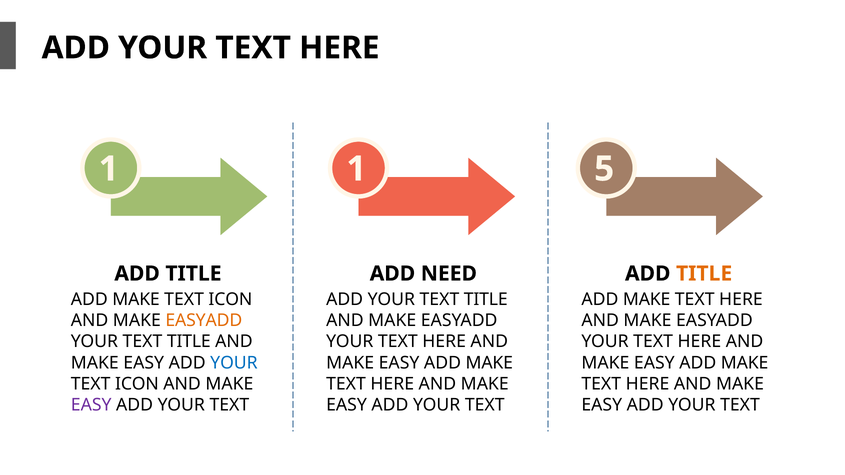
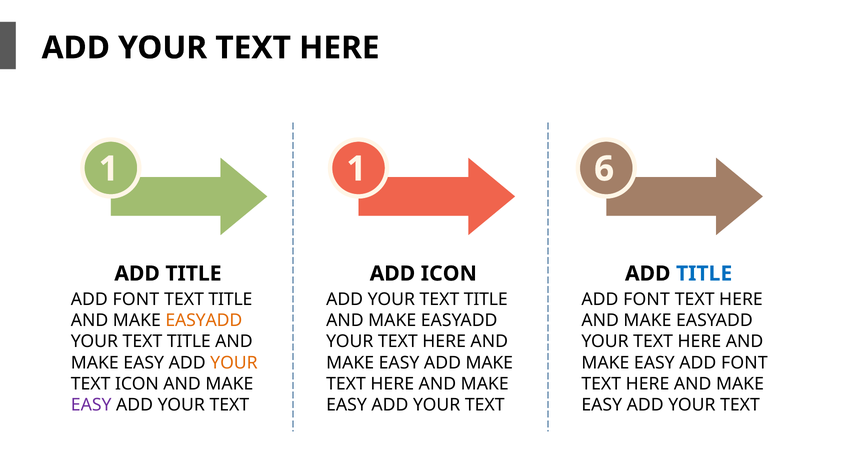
5: 5 -> 6 (604, 169)
ADD NEED: NEED -> ICON (449, 274)
TITLE colour: orange -> blue (704, 274)
MAKE: MAKE -> FONT (136, 300)
ICON: ICON -> TITLE (230, 300)
MAKE: MAKE -> FONT (647, 300)
YOUR colour: blue -> orange (234, 363)
MAKE: MAKE -> FONT (744, 363)
